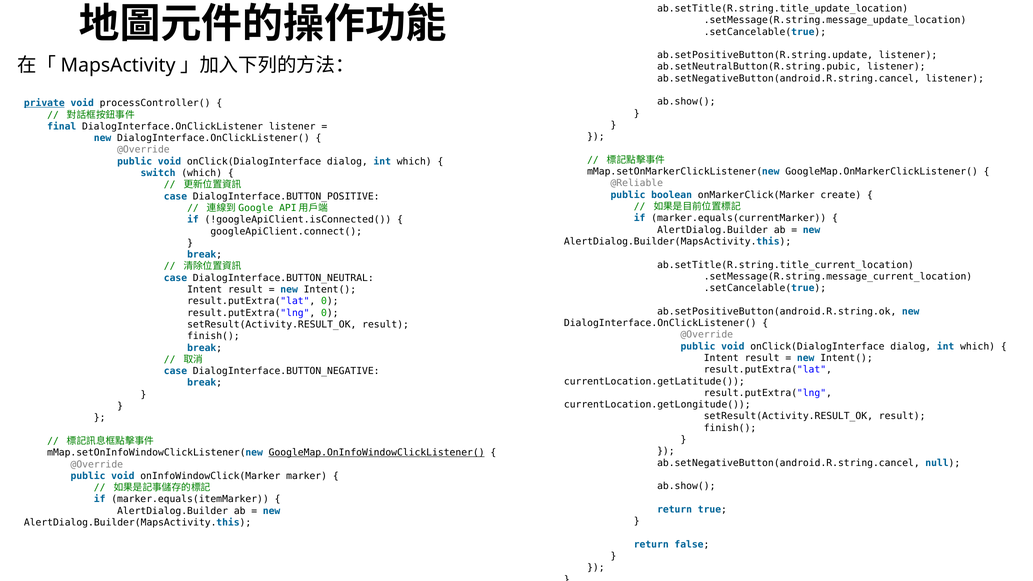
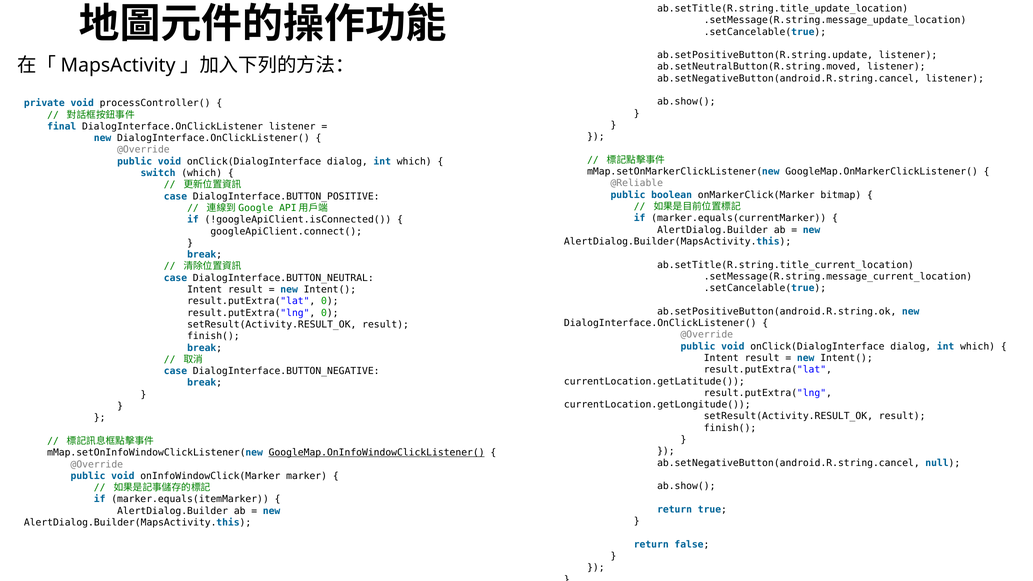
ab.setNeutralButton(R.string.pubic: ab.setNeutralButton(R.string.pubic -> ab.setNeutralButton(R.string.moved (759, 67)
private underline: present -> none (44, 103)
create: create -> bitmap (841, 195)
